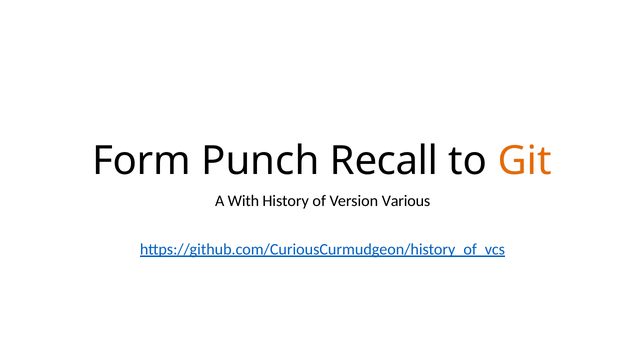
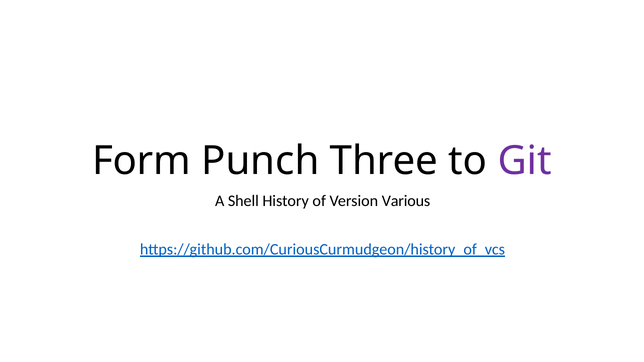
Recall: Recall -> Three (384, 161)
Git colour: orange -> purple (525, 161)
With: With -> Shell (243, 201)
